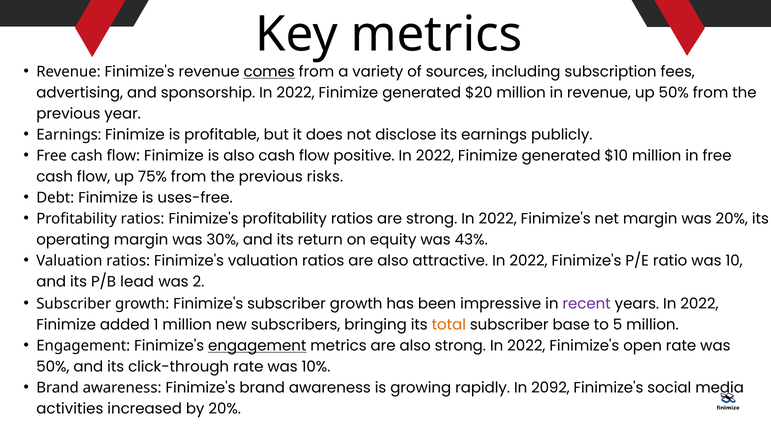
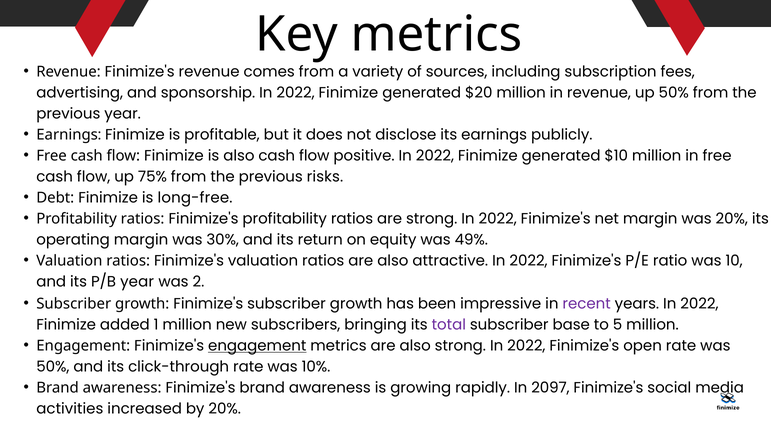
comes underline: present -> none (269, 72)
uses-free: uses-free -> long-free (195, 198)
43%: 43% -> 49% (471, 240)
P/B lead: lead -> year (137, 282)
total colour: orange -> purple (449, 325)
2092: 2092 -> 2097 (550, 388)
